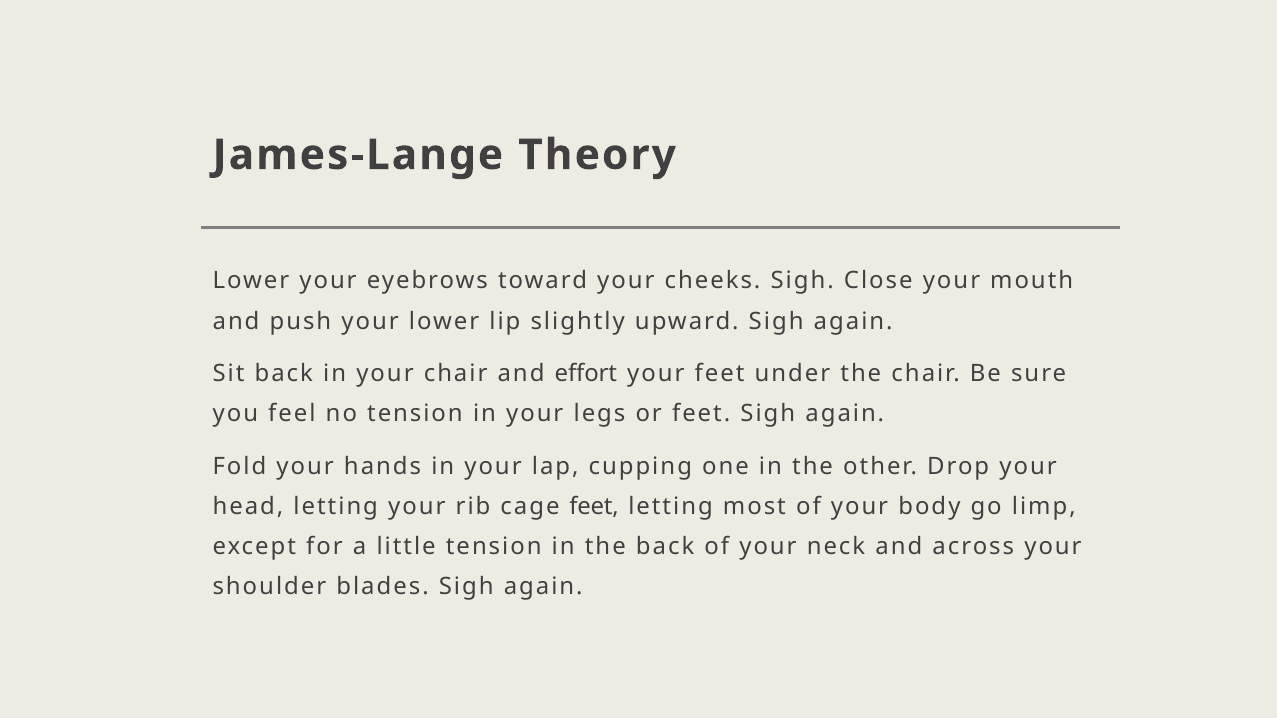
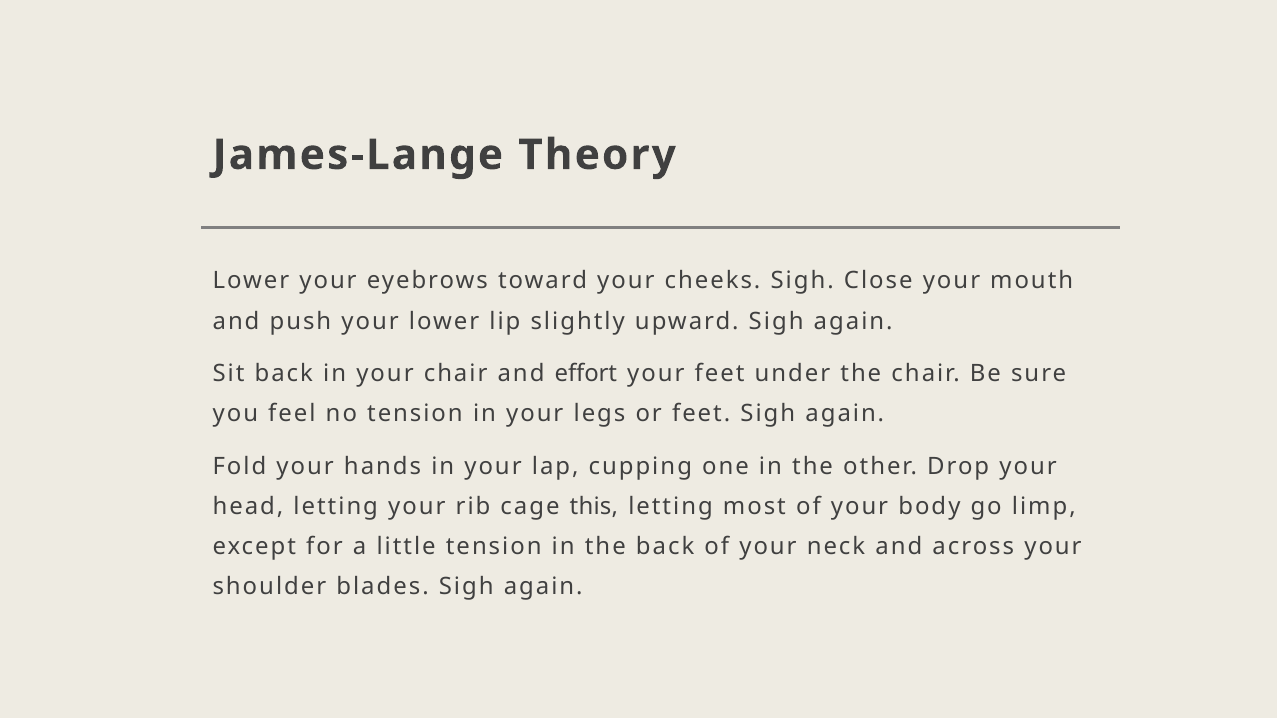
cage feet: feet -> this (594, 507)
